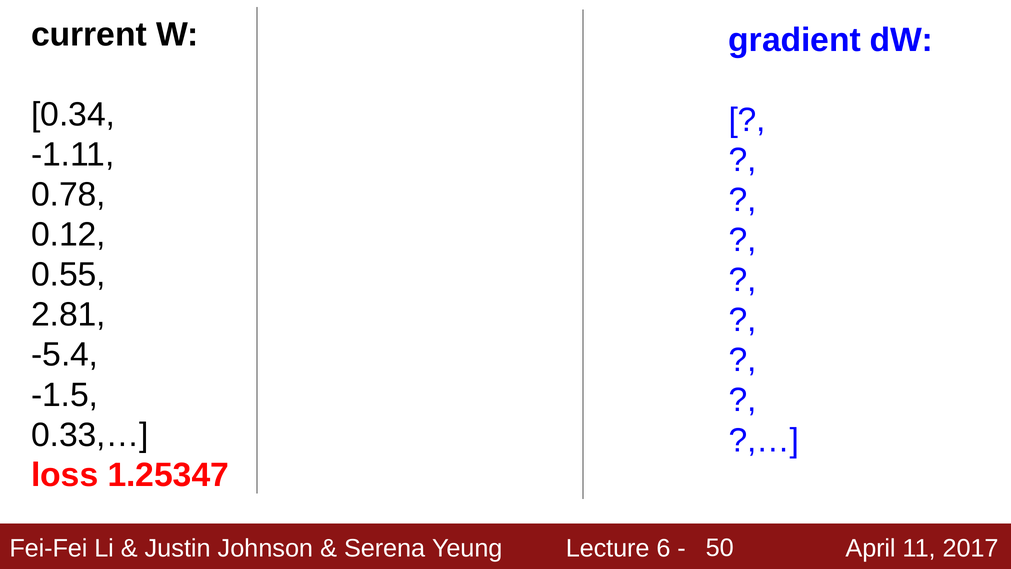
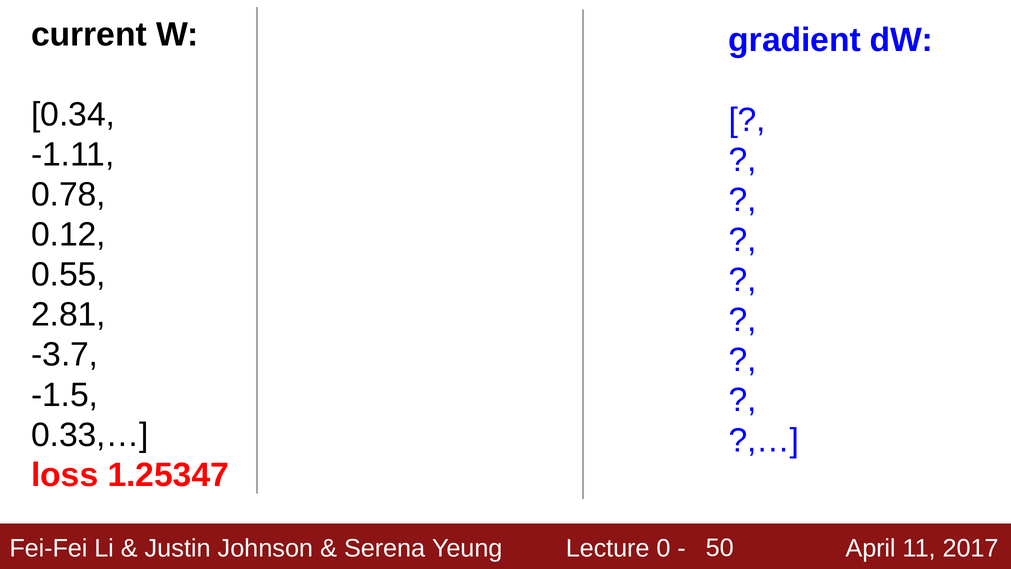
-5.4: -5.4 -> -3.7 (65, 355)
6: 6 -> 0 (663, 548)
